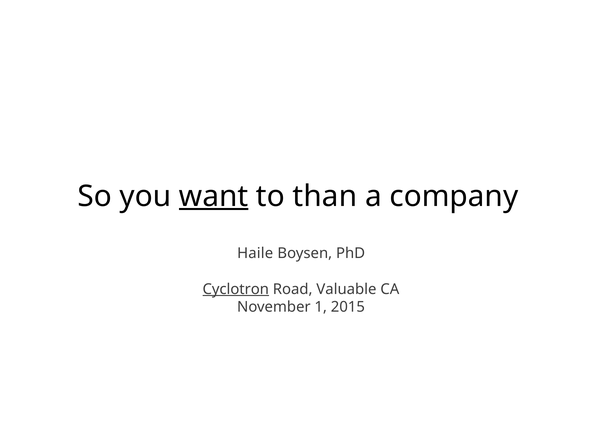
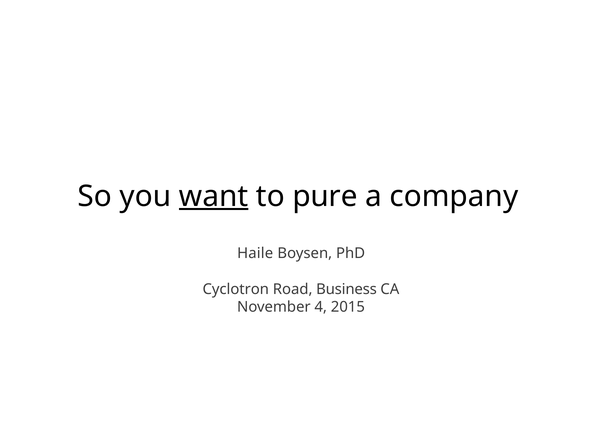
than: than -> pure (325, 196)
Cyclotron underline: present -> none (236, 289)
Valuable: Valuable -> Business (347, 289)
1: 1 -> 4 (321, 307)
